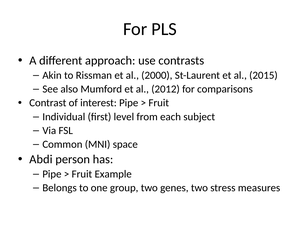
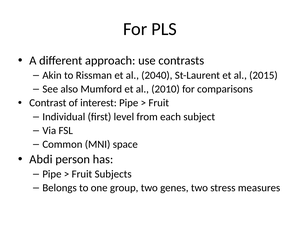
2000: 2000 -> 2040 (157, 75)
2012: 2012 -> 2010 (166, 89)
Example: Example -> Subjects (113, 174)
